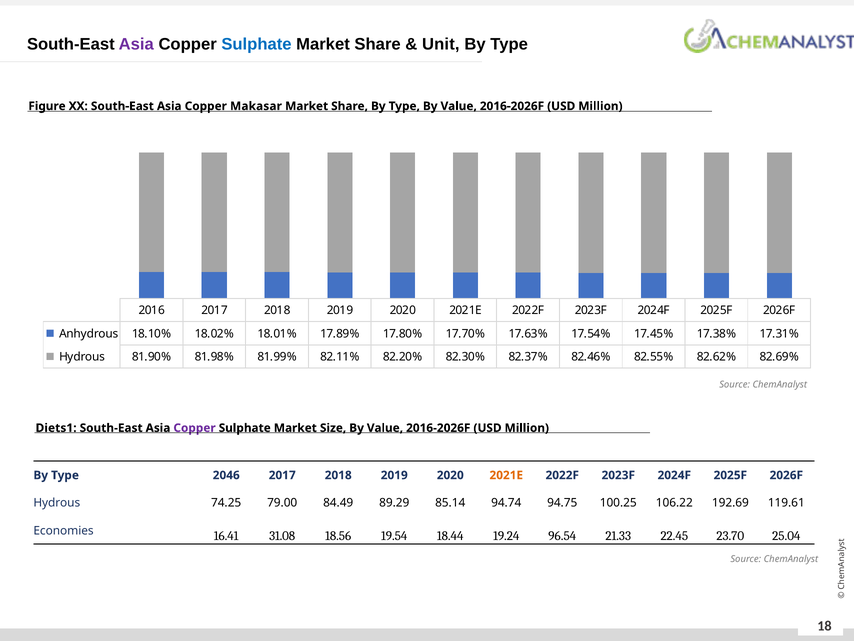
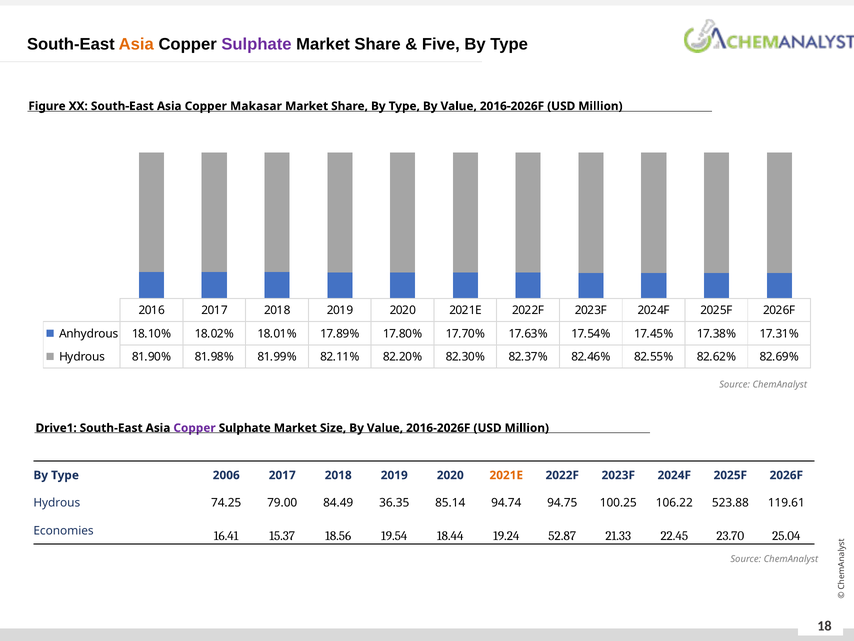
Asia colour: purple -> orange (136, 44)
Sulphate colour: blue -> purple (256, 44)
Unit: Unit -> Five (441, 44)
Diets1: Diets1 -> Drive1 (56, 428)
2046: 2046 -> 2006 (226, 475)
89.29: 89.29 -> 36.35 (394, 503)
192.69: 192.69 -> 523.88 (730, 503)
31.08: 31.08 -> 15.37 (282, 536)
96.54: 96.54 -> 52.87 (562, 536)
